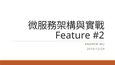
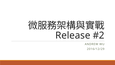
Feature: Feature -> Release (73, 35)
